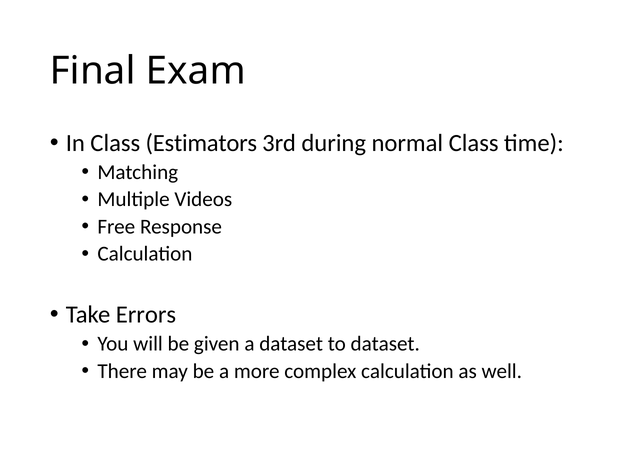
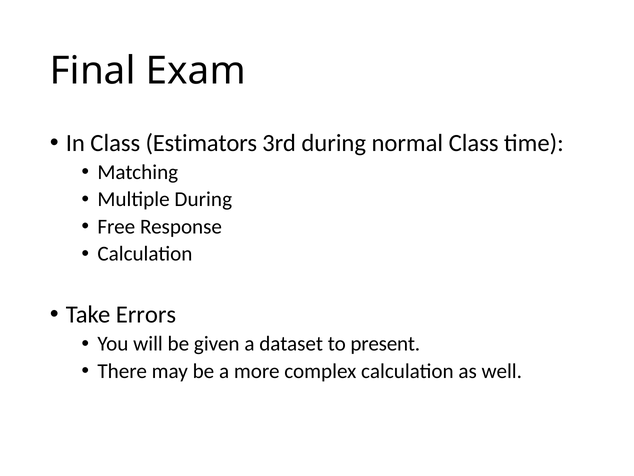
Multiple Videos: Videos -> During (203, 199)
to dataset: dataset -> present (385, 344)
